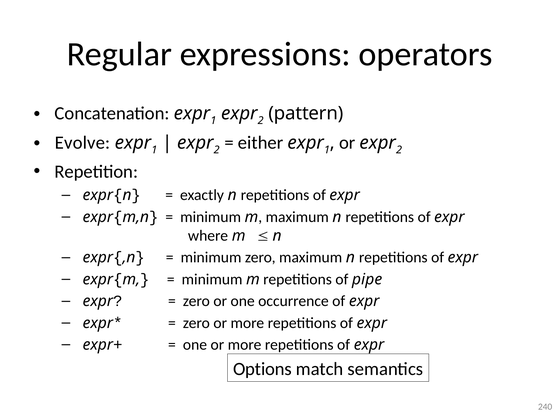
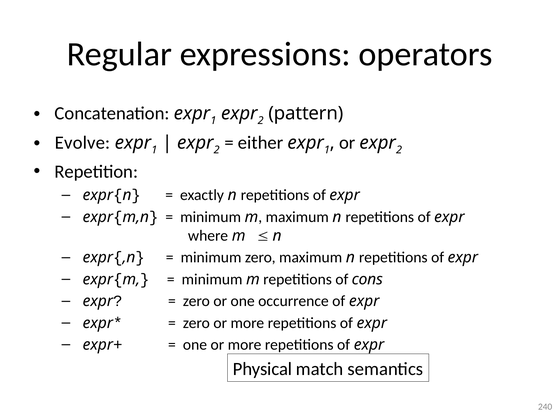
pipe: pipe -> cons (367, 279)
Options: Options -> Physical (263, 369)
